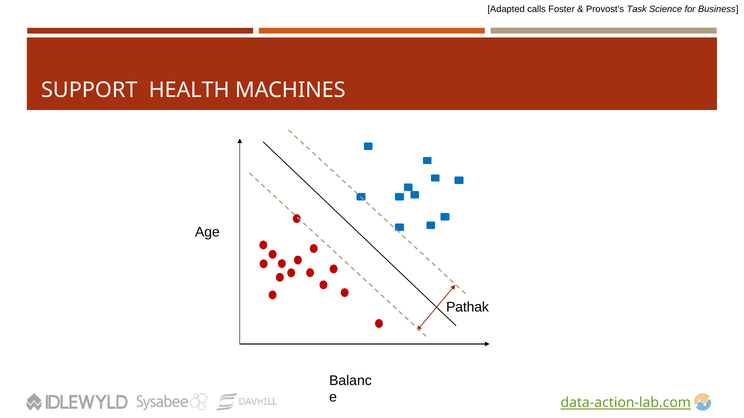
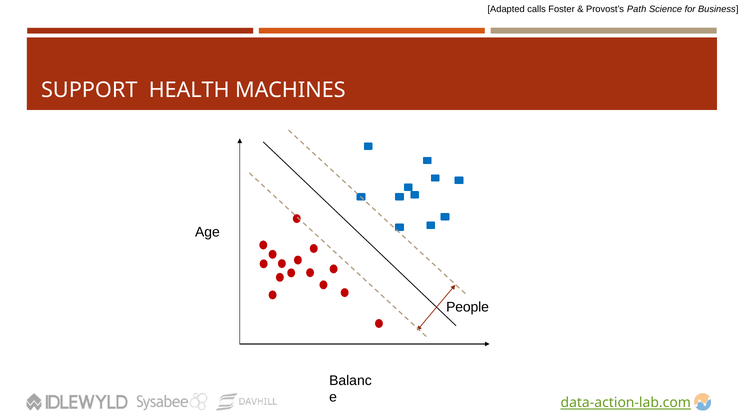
Task: Task -> Path (637, 9)
Pathak: Pathak -> People (468, 307)
